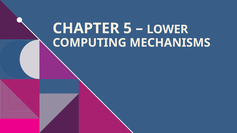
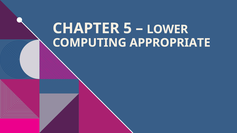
MECHANISMS: MECHANISMS -> APPROPRIATE (170, 43)
